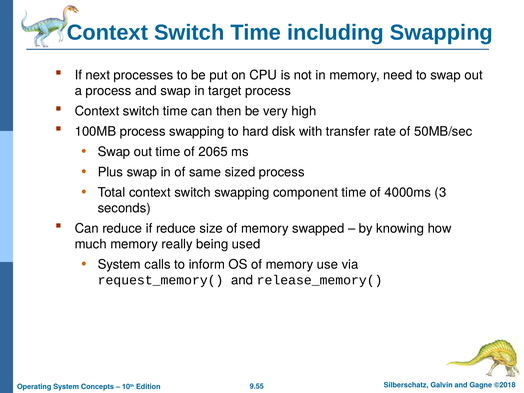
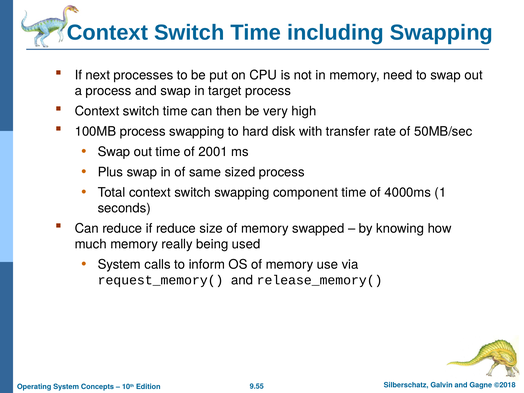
2065: 2065 -> 2001 (213, 152)
3: 3 -> 1 (440, 192)
